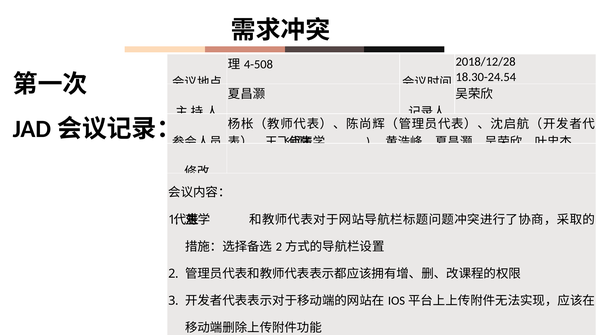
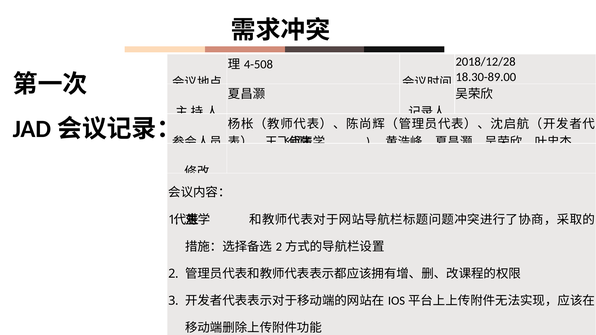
18.30-24.54: 18.30-24.54 -> 18.30-89.00 (486, 77)
